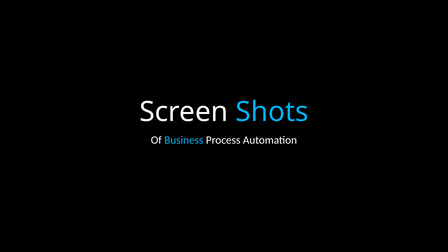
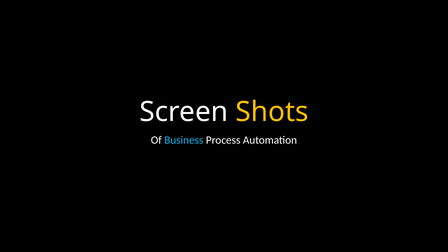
Shots colour: light blue -> yellow (272, 112)
